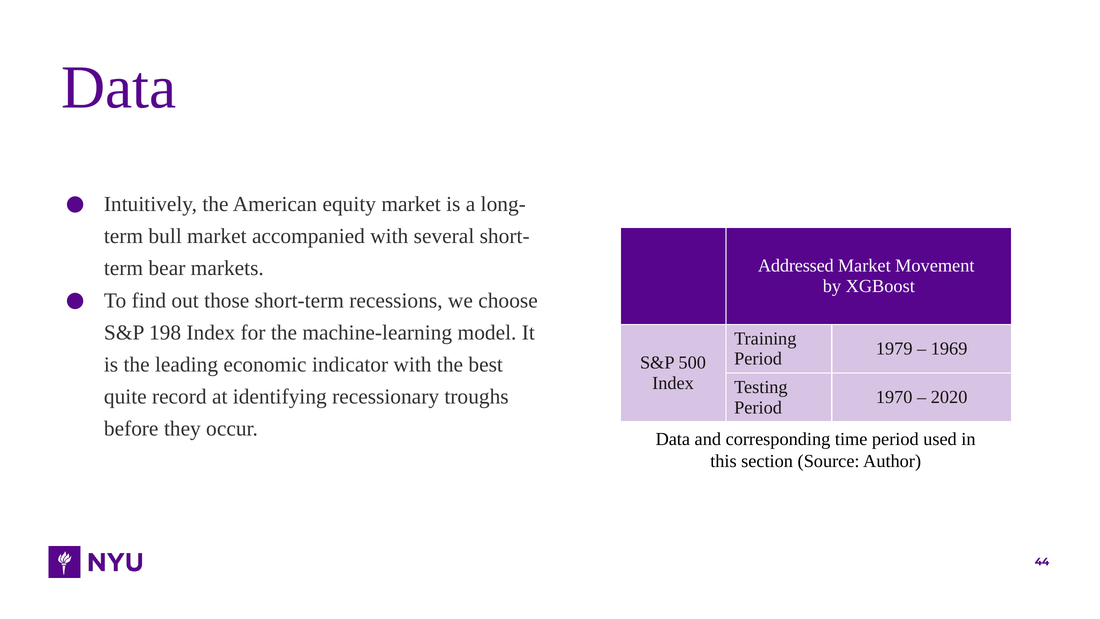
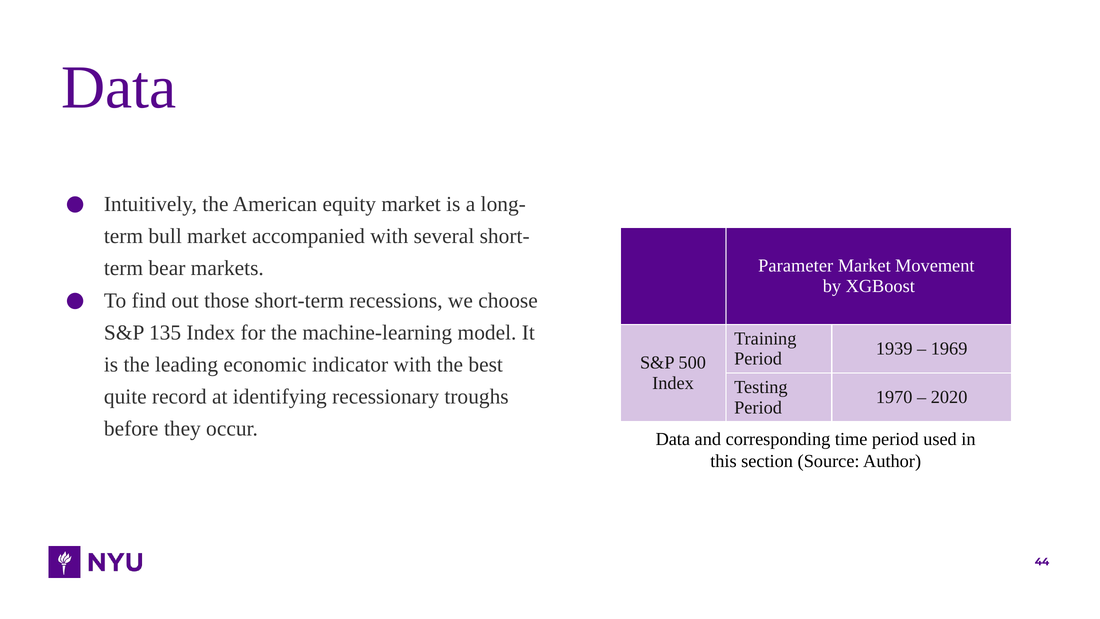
Addressed: Addressed -> Parameter (796, 266)
198: 198 -> 135 (165, 332)
1979: 1979 -> 1939 (894, 349)
